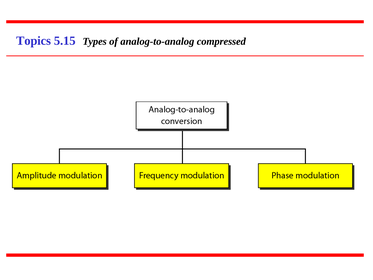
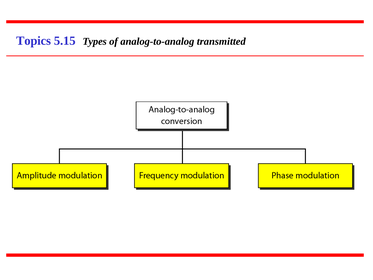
compressed: compressed -> transmitted (221, 42)
